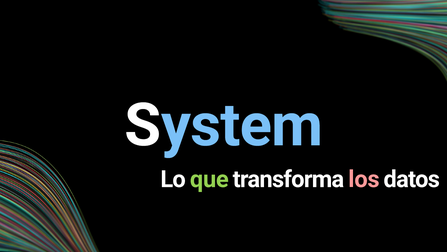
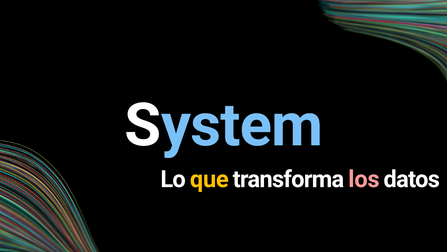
que colour: light green -> yellow (209, 179)
